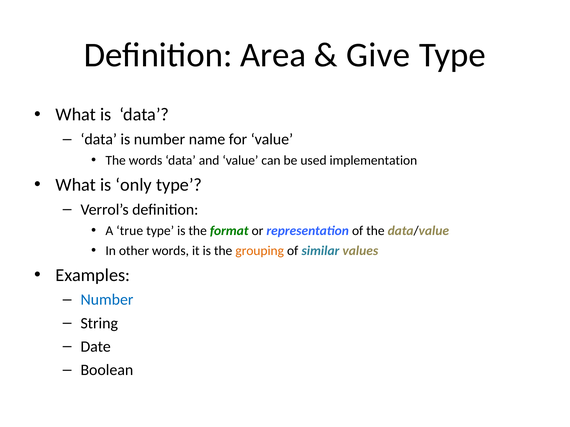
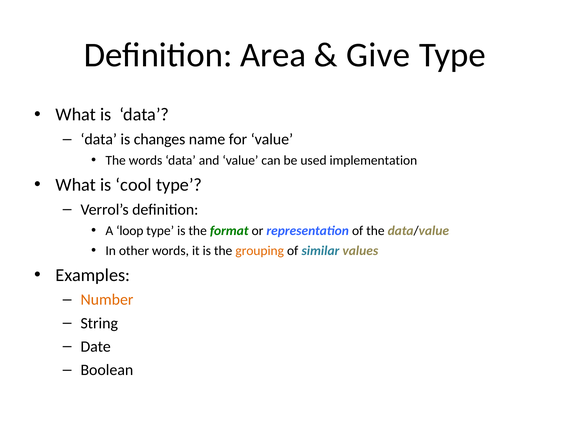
is number: number -> changes (160, 139)
only: only -> cool (134, 185)
true: true -> loop (130, 231)
Number colour: blue -> orange (107, 300)
